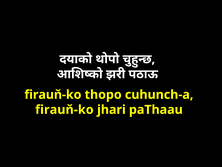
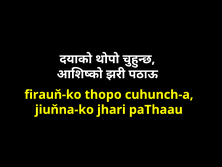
firauň-ko: firauň-ko -> jiuňna-ko (64, 109)
